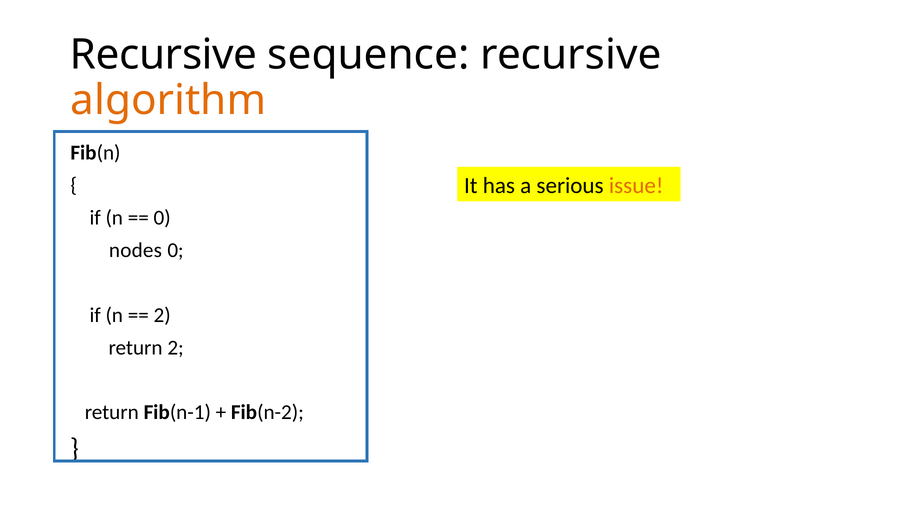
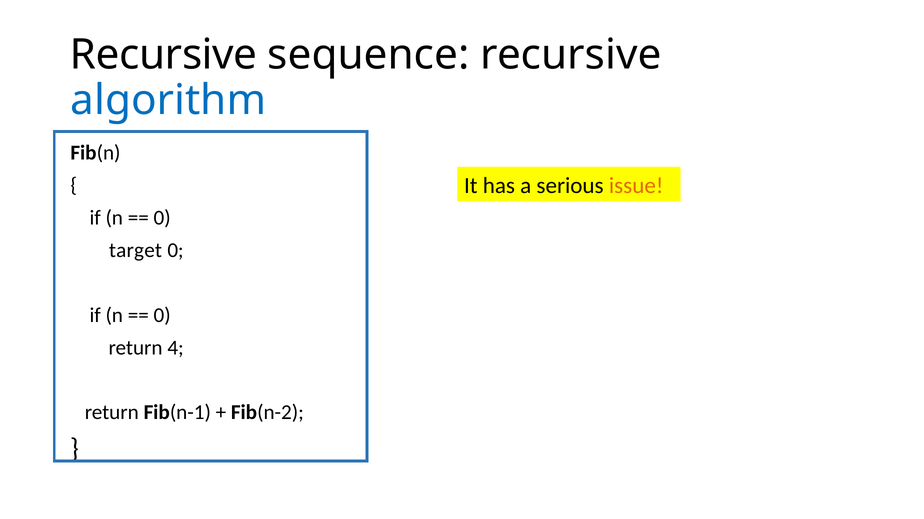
algorithm colour: orange -> blue (168, 100)
nodes: nodes -> target (135, 251)
2: 2 -> 0 (162, 316)
return 2: 2 -> 4 (176, 348)
